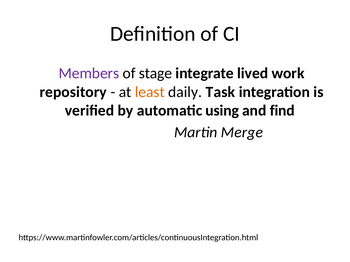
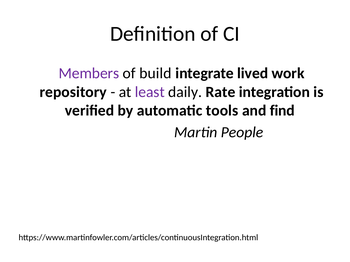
stage: stage -> build (155, 73)
least colour: orange -> purple (150, 92)
Task: Task -> Rate (220, 92)
using: using -> tools (222, 111)
Merge: Merge -> People (242, 133)
